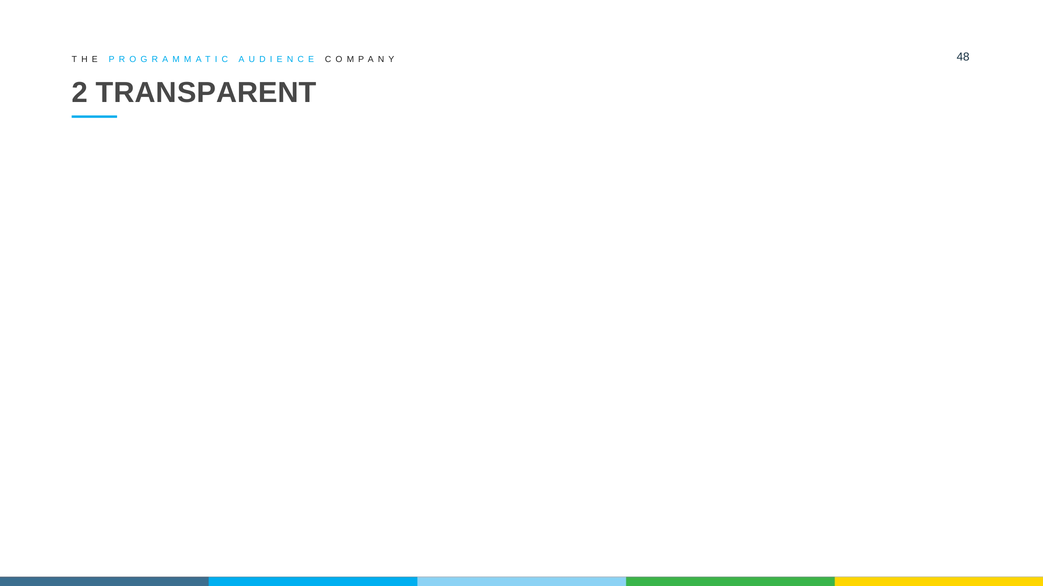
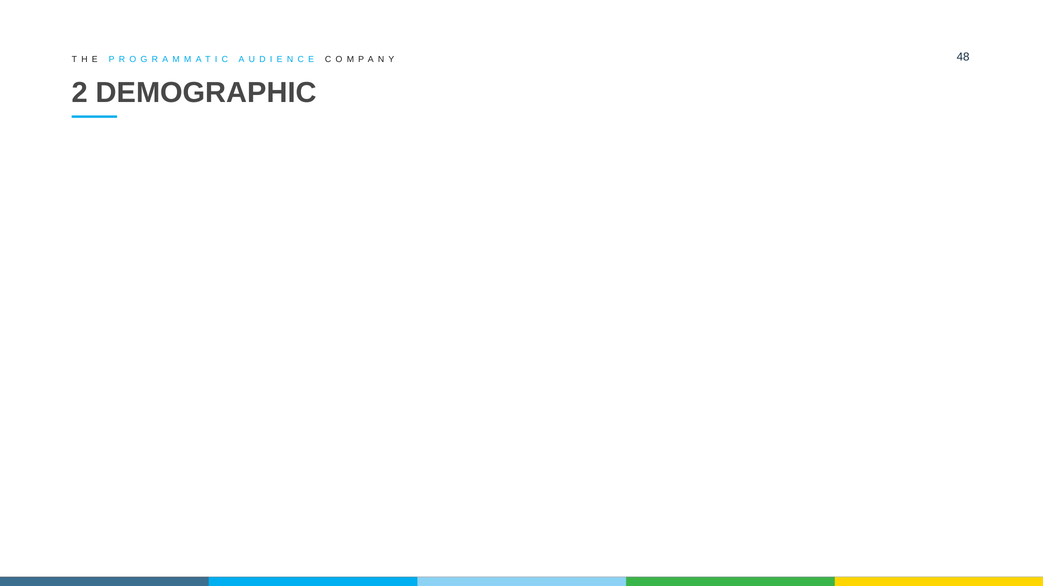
TRANSPARENT: TRANSPARENT -> DEMOGRAPHIC (206, 93)
